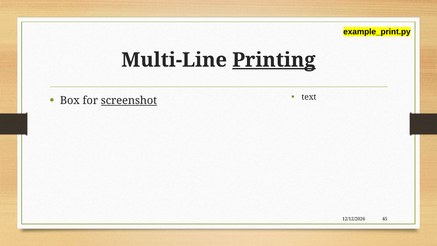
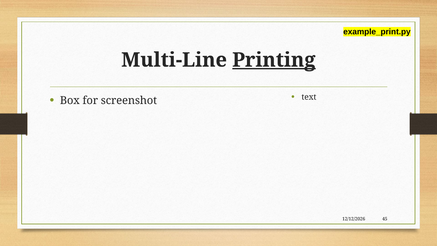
screenshot underline: present -> none (129, 101)
